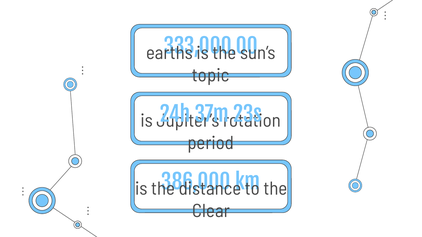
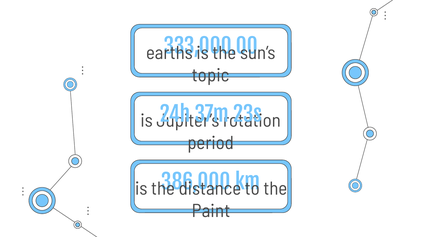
Clear: Clear -> Paint (211, 211)
